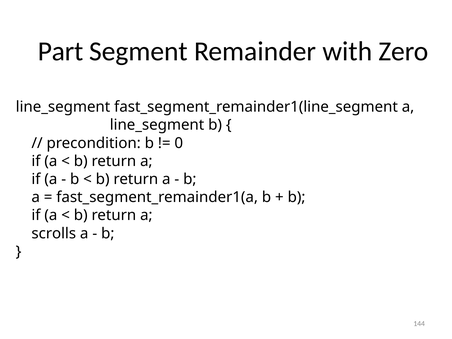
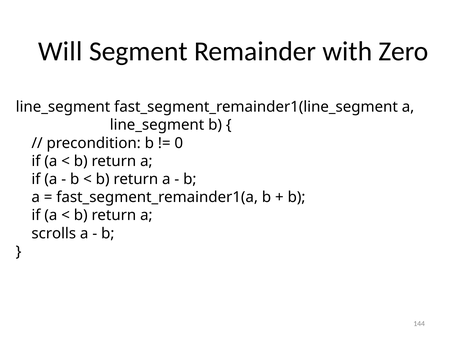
Part: Part -> Will (60, 51)
